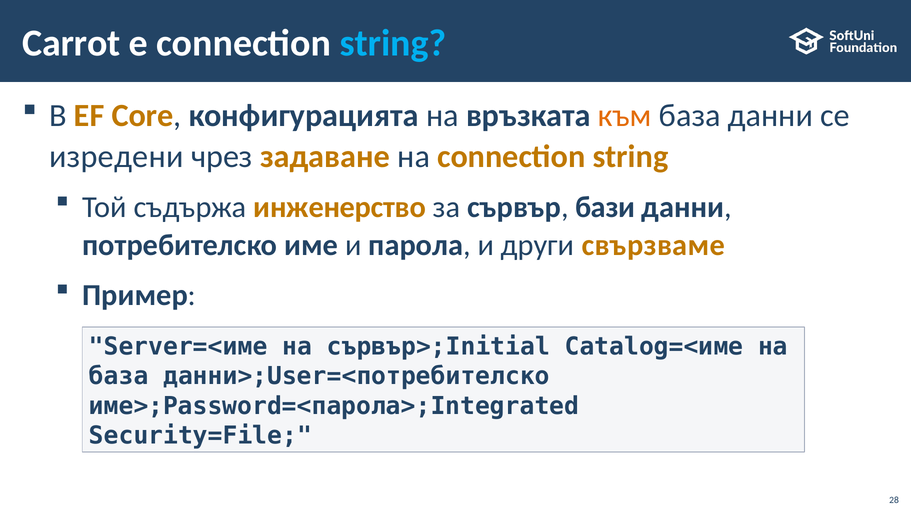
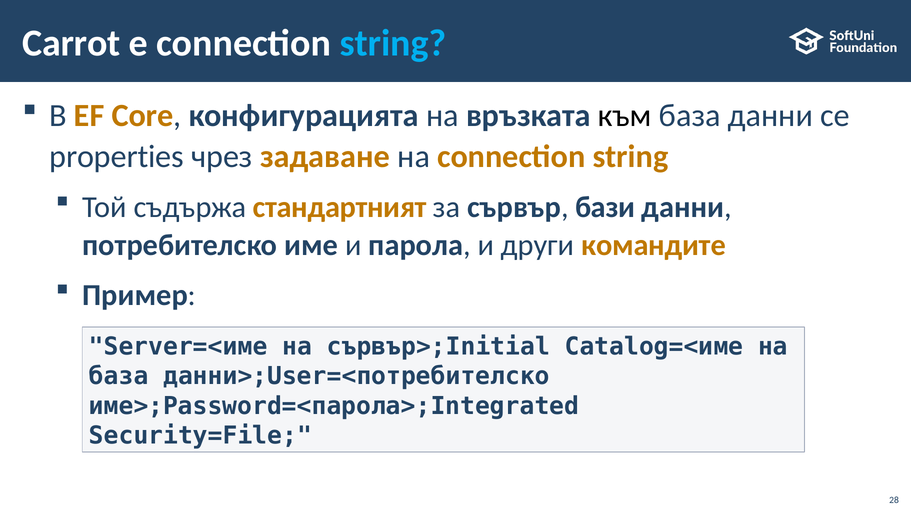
към colour: orange -> black (625, 116)
изредени: изредени -> properties (117, 156)
инженерство: инженерство -> стандартният (340, 207)
свързваме: свързваме -> командите (654, 245)
